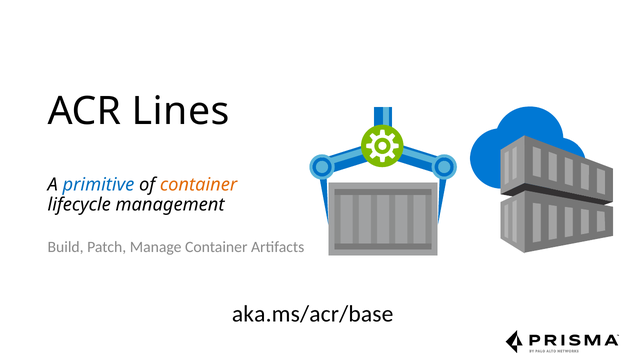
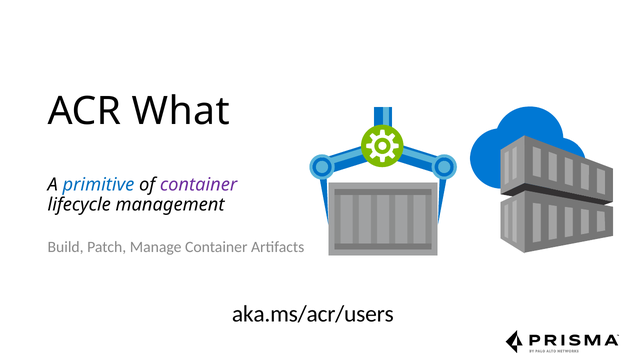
Lines: Lines -> What (181, 111)
container colour: orange -> purple (199, 185)
aka.ms/acr/base: aka.ms/acr/base -> aka.ms/acr/users (313, 314)
